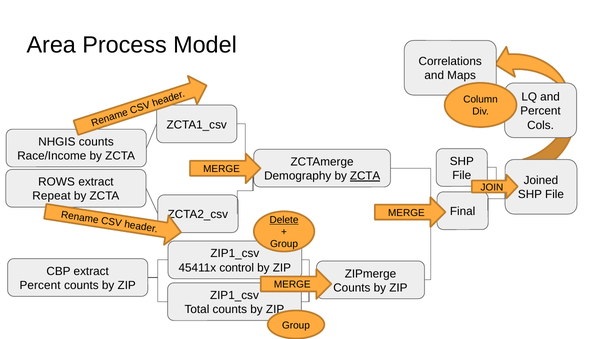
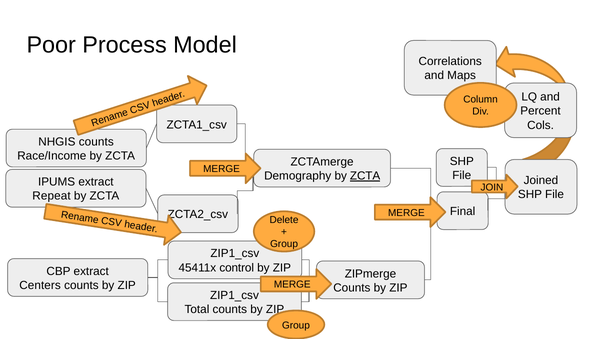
Area: Area -> Poor (51, 45)
ROWS: ROWS -> IPUMS (57, 182)
Delete underline: present -> none (284, 220)
Percent: Percent -> Centers (40, 285)
